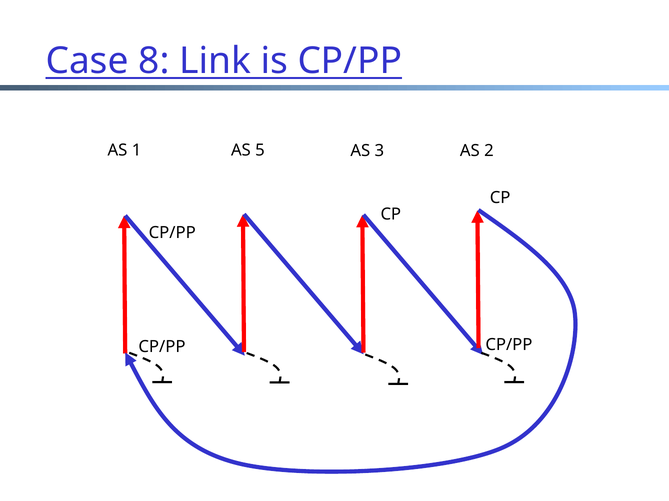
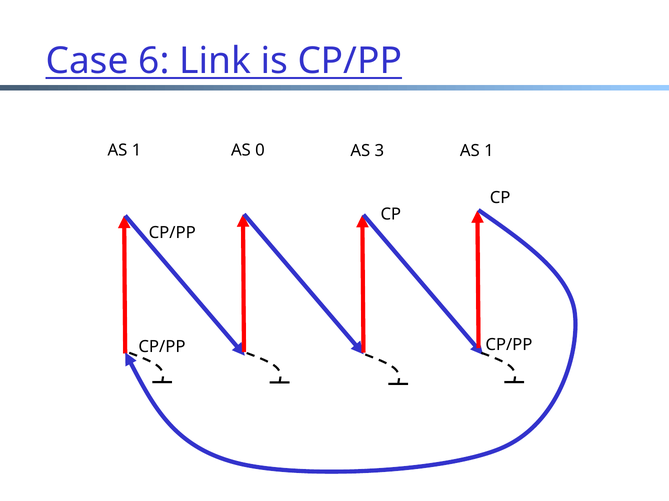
8: 8 -> 6 (154, 61)
5: 5 -> 0 (260, 151)
3 AS 2: 2 -> 1 (489, 151)
